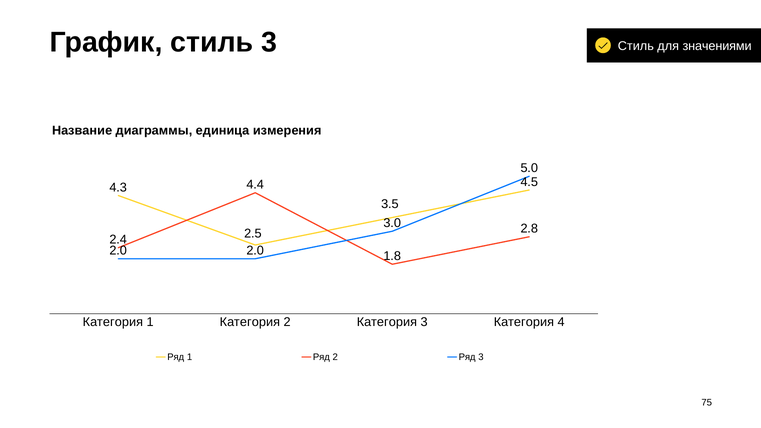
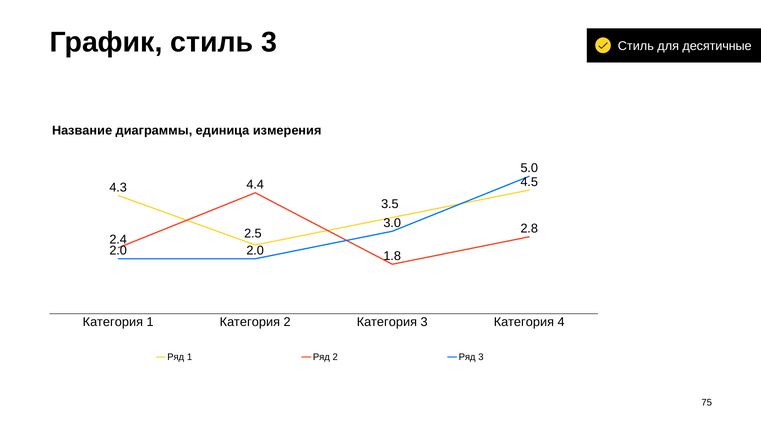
значениями: значениями -> десятичные (717, 46)
